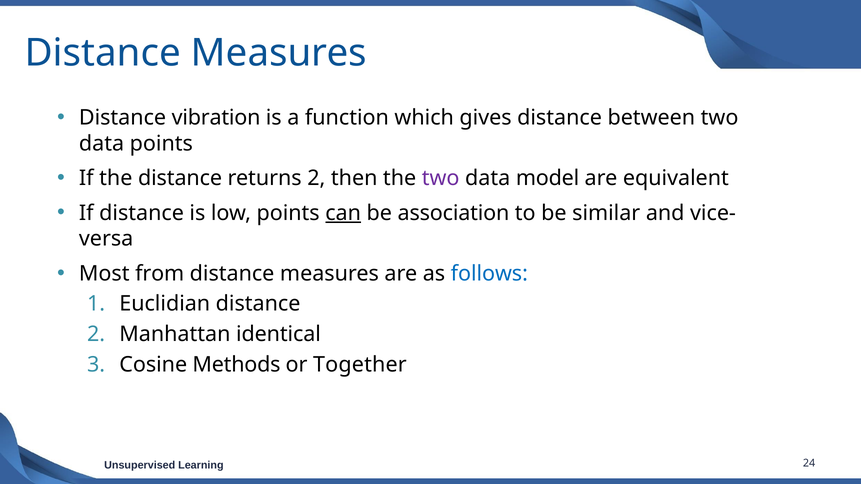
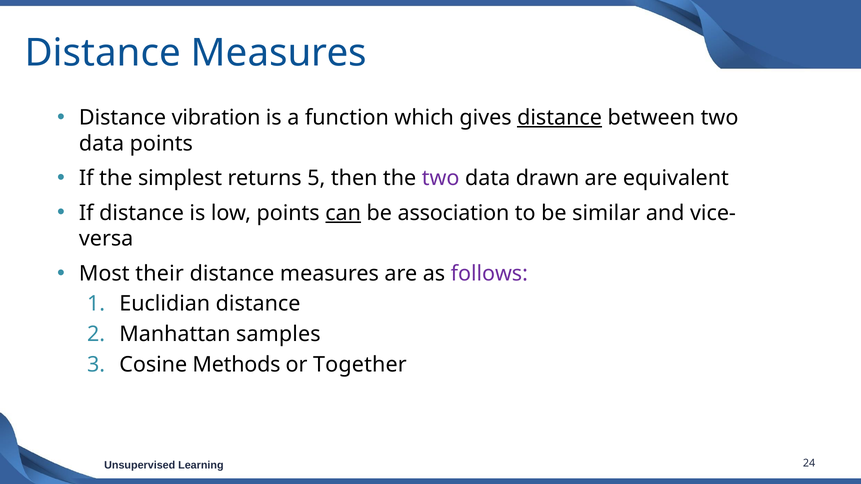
distance underline: none -> present (560, 118)
the distance: distance -> simplest (180, 178)
returns 2: 2 -> 5 (316, 178)
model: model -> drawn (548, 178)
from: from -> their (160, 274)
follows colour: blue -> purple (489, 274)
identical: identical -> samples (278, 334)
